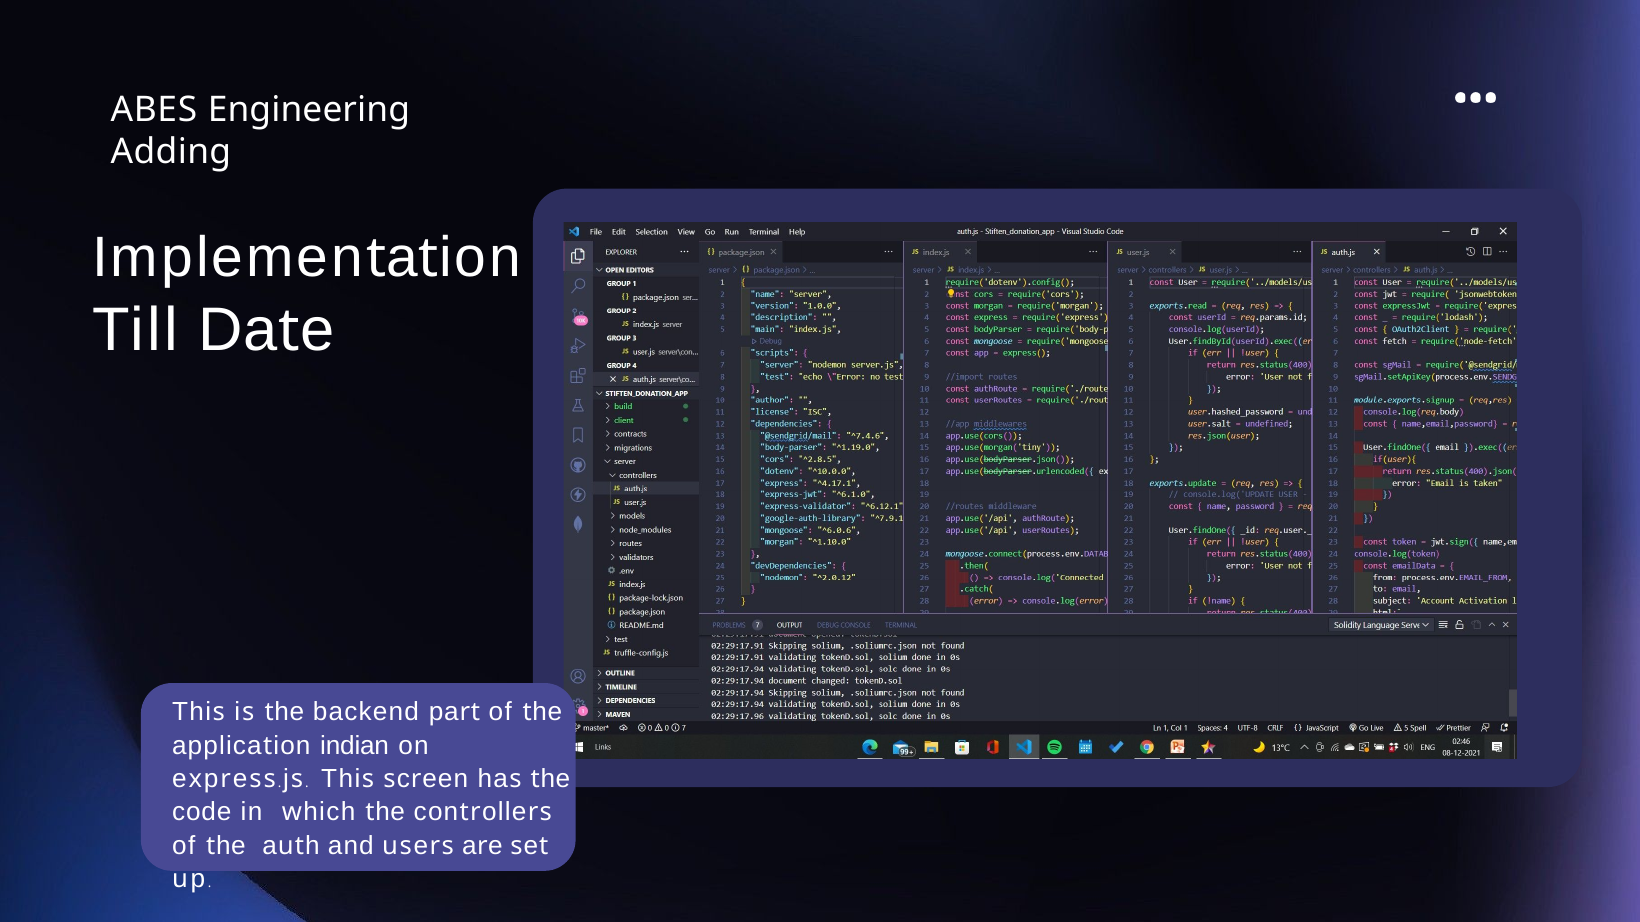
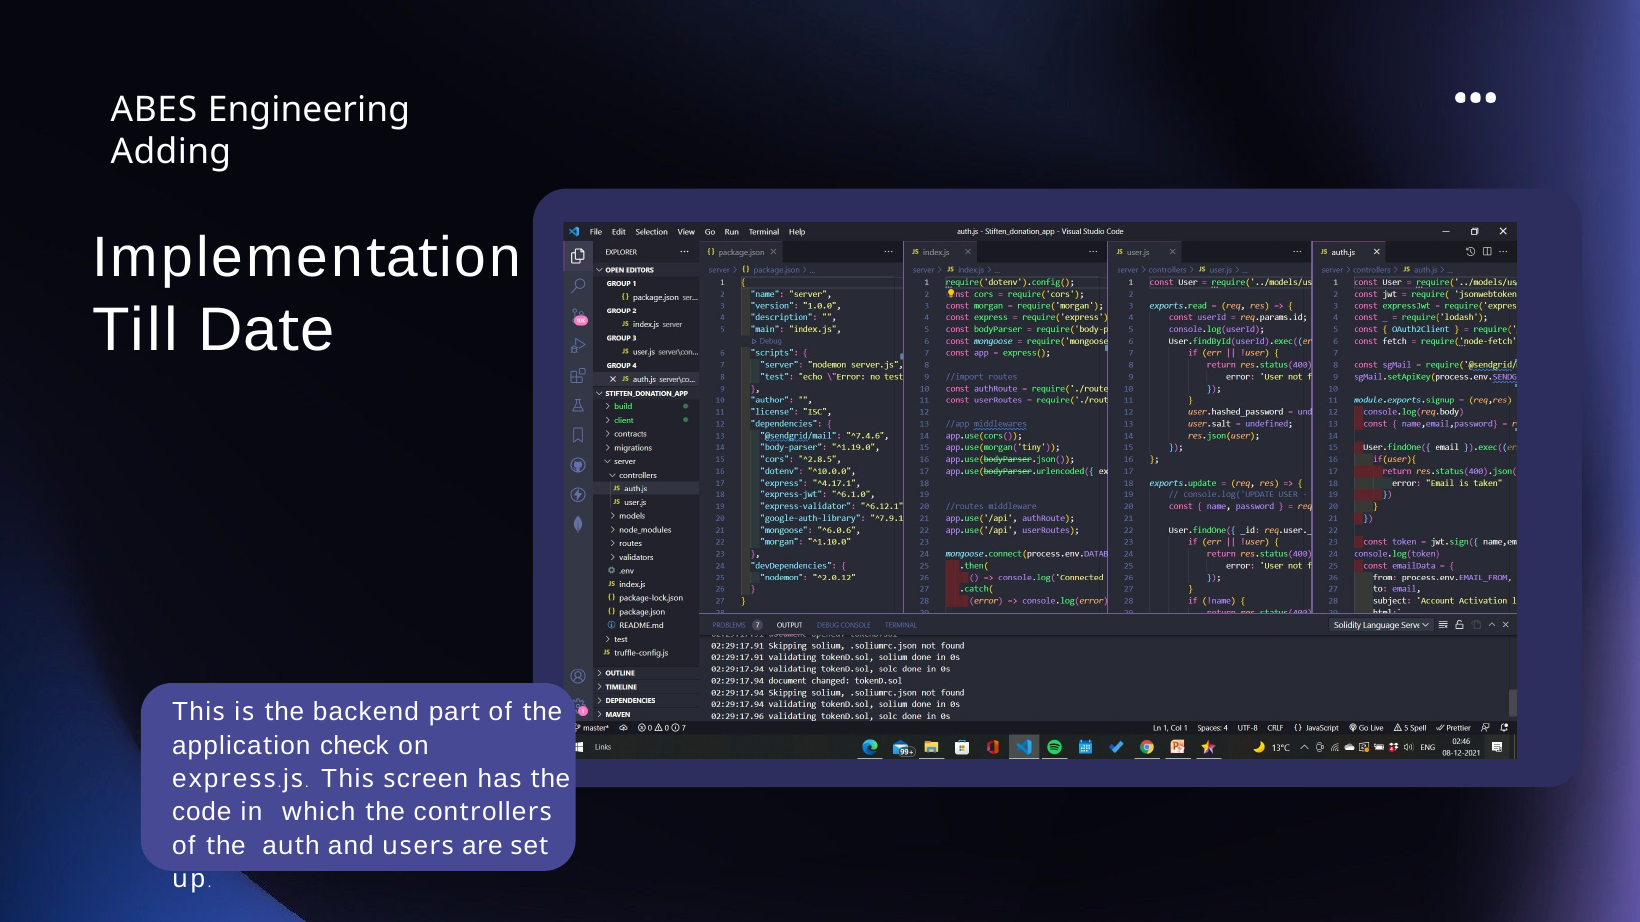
indian: indian -> check (354, 746)
